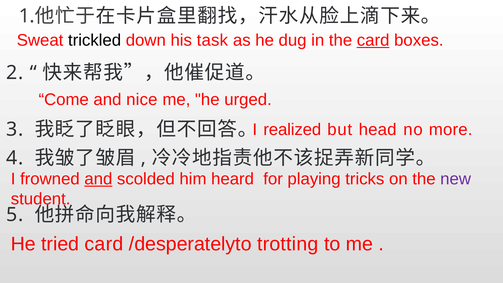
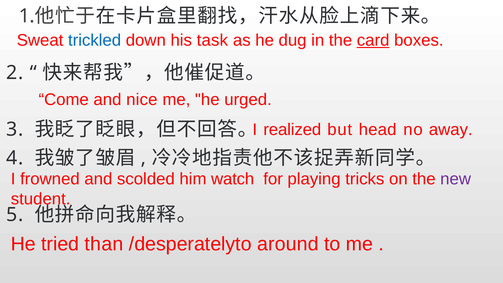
trickled colour: black -> blue (95, 40)
more: more -> away (451, 130)
and underline: present -> none (98, 179)
heard: heard -> watch (233, 179)
tried card: card -> than (104, 244)
trotting: trotting -> around (288, 244)
